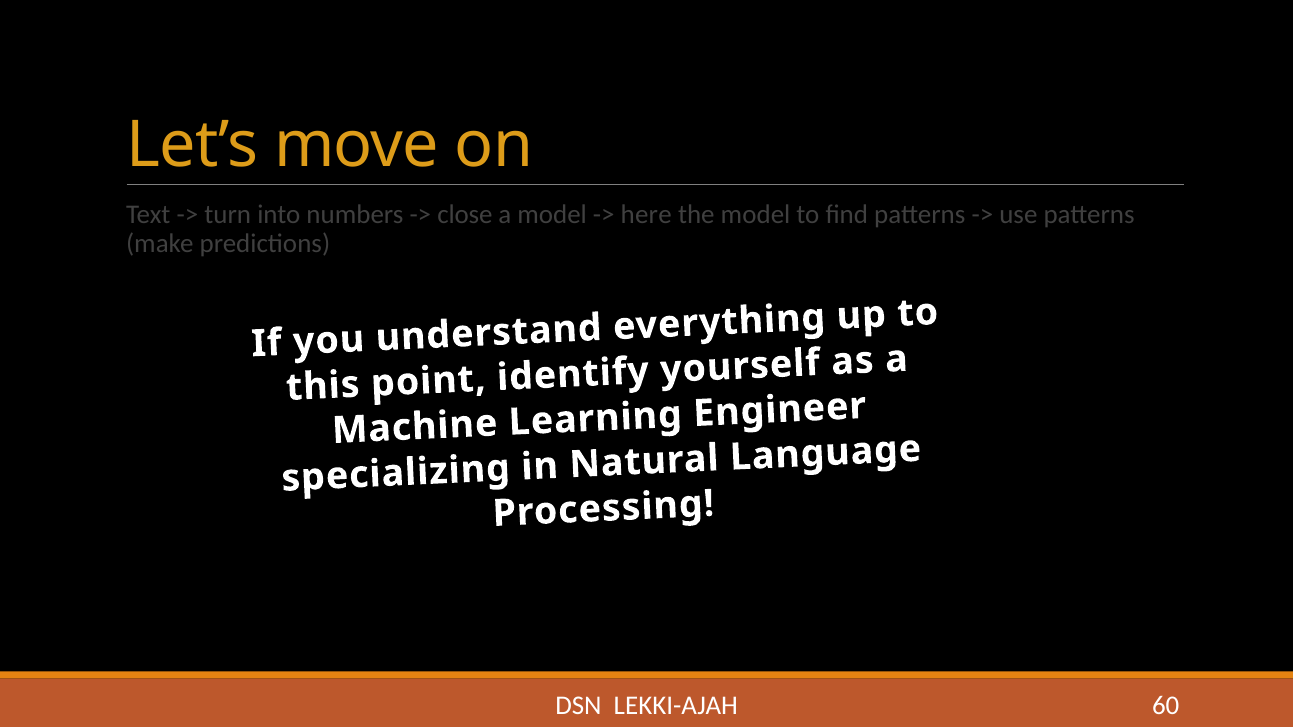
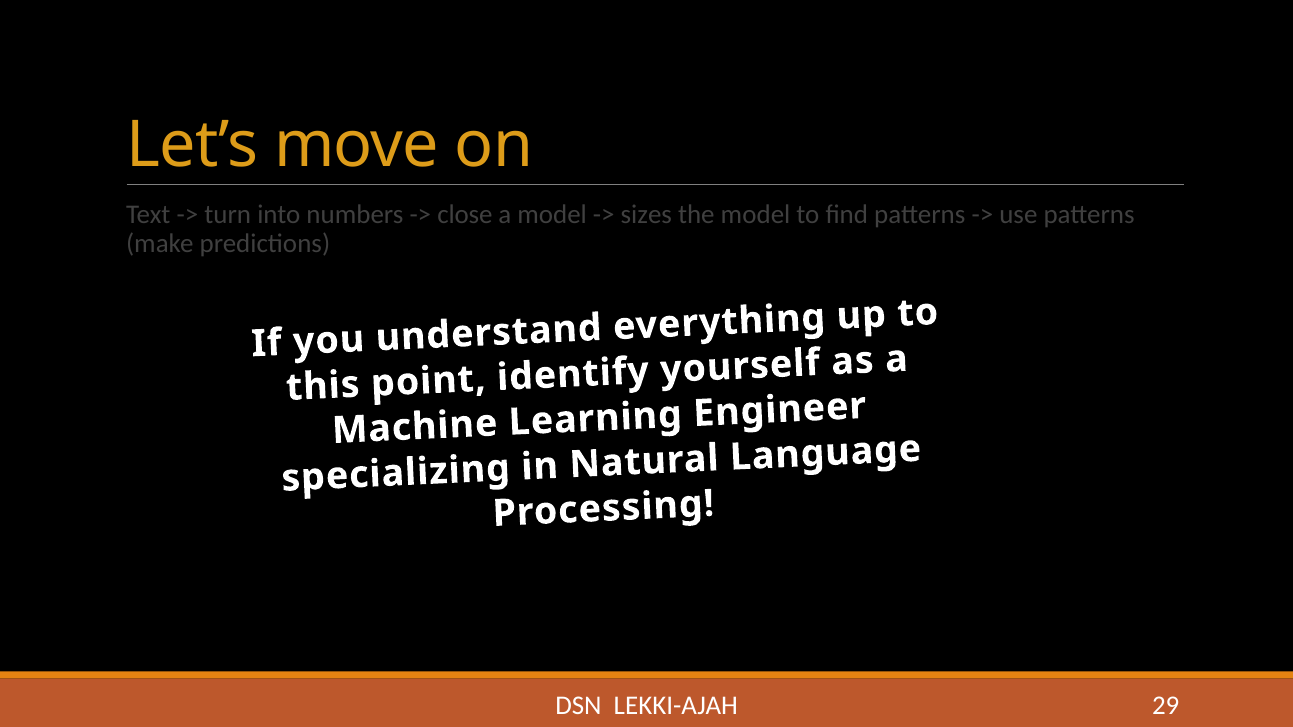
here: here -> sizes (646, 215)
60: 60 -> 29 (1166, 706)
